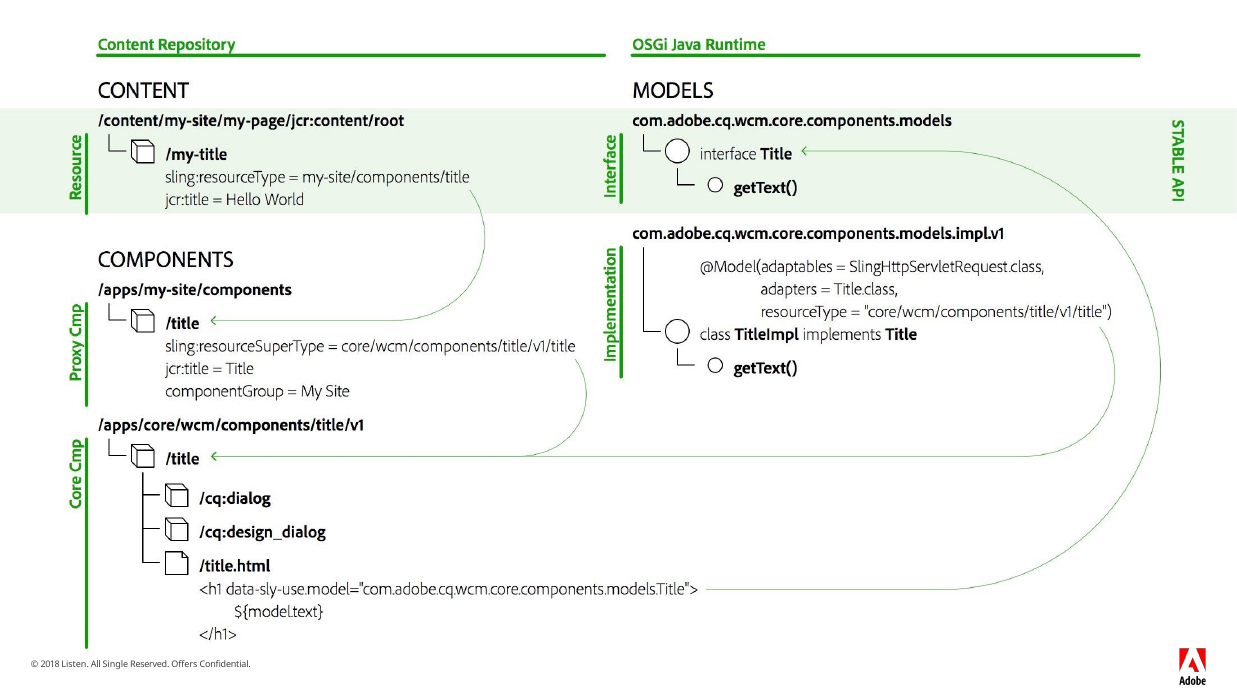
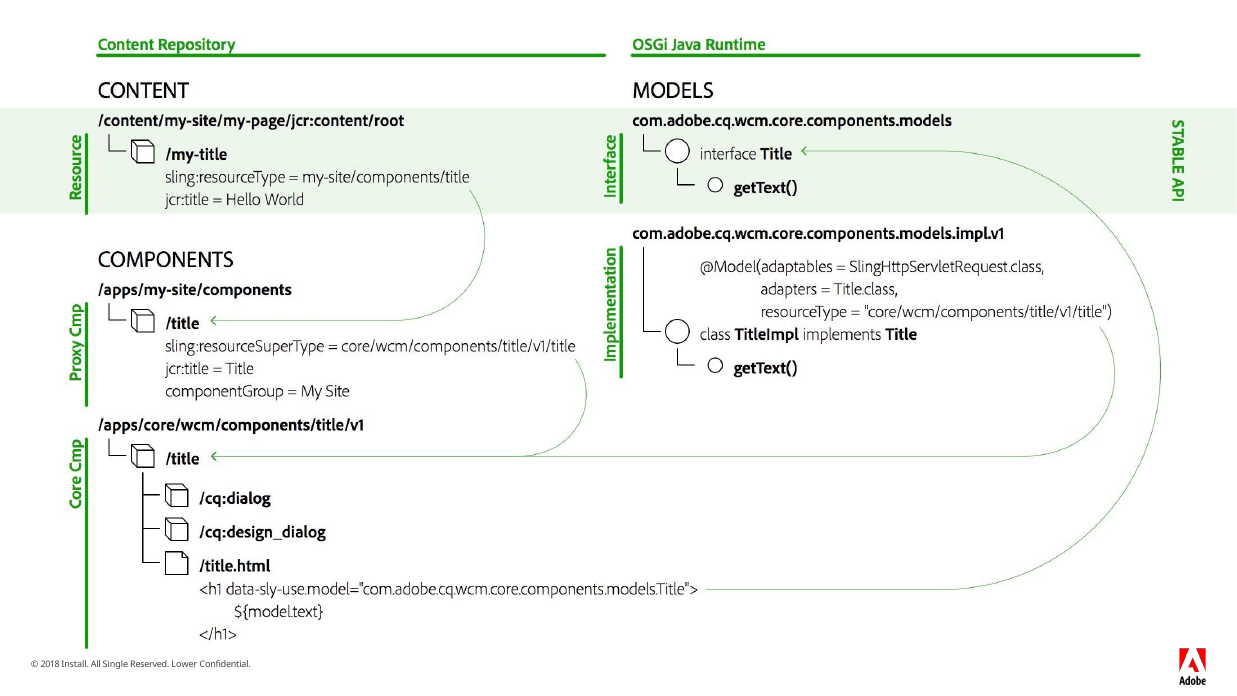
Listen: Listen -> Install (75, 664)
Offers: Offers -> Lower (184, 664)
